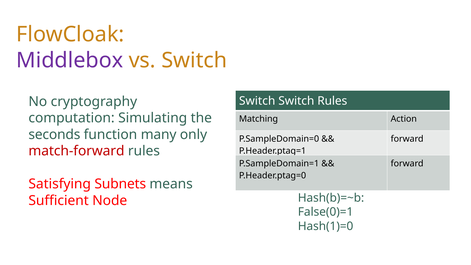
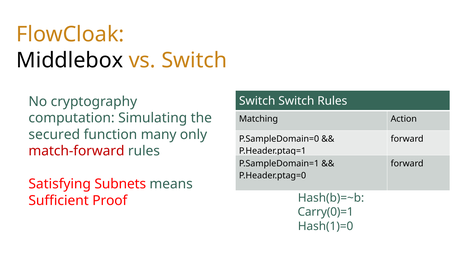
Middlebox colour: purple -> black (70, 60)
seconds: seconds -> secured (54, 134)
Node: Node -> Proof (110, 200)
False(0)=1: False(0)=1 -> Carry(0)=1 (326, 212)
